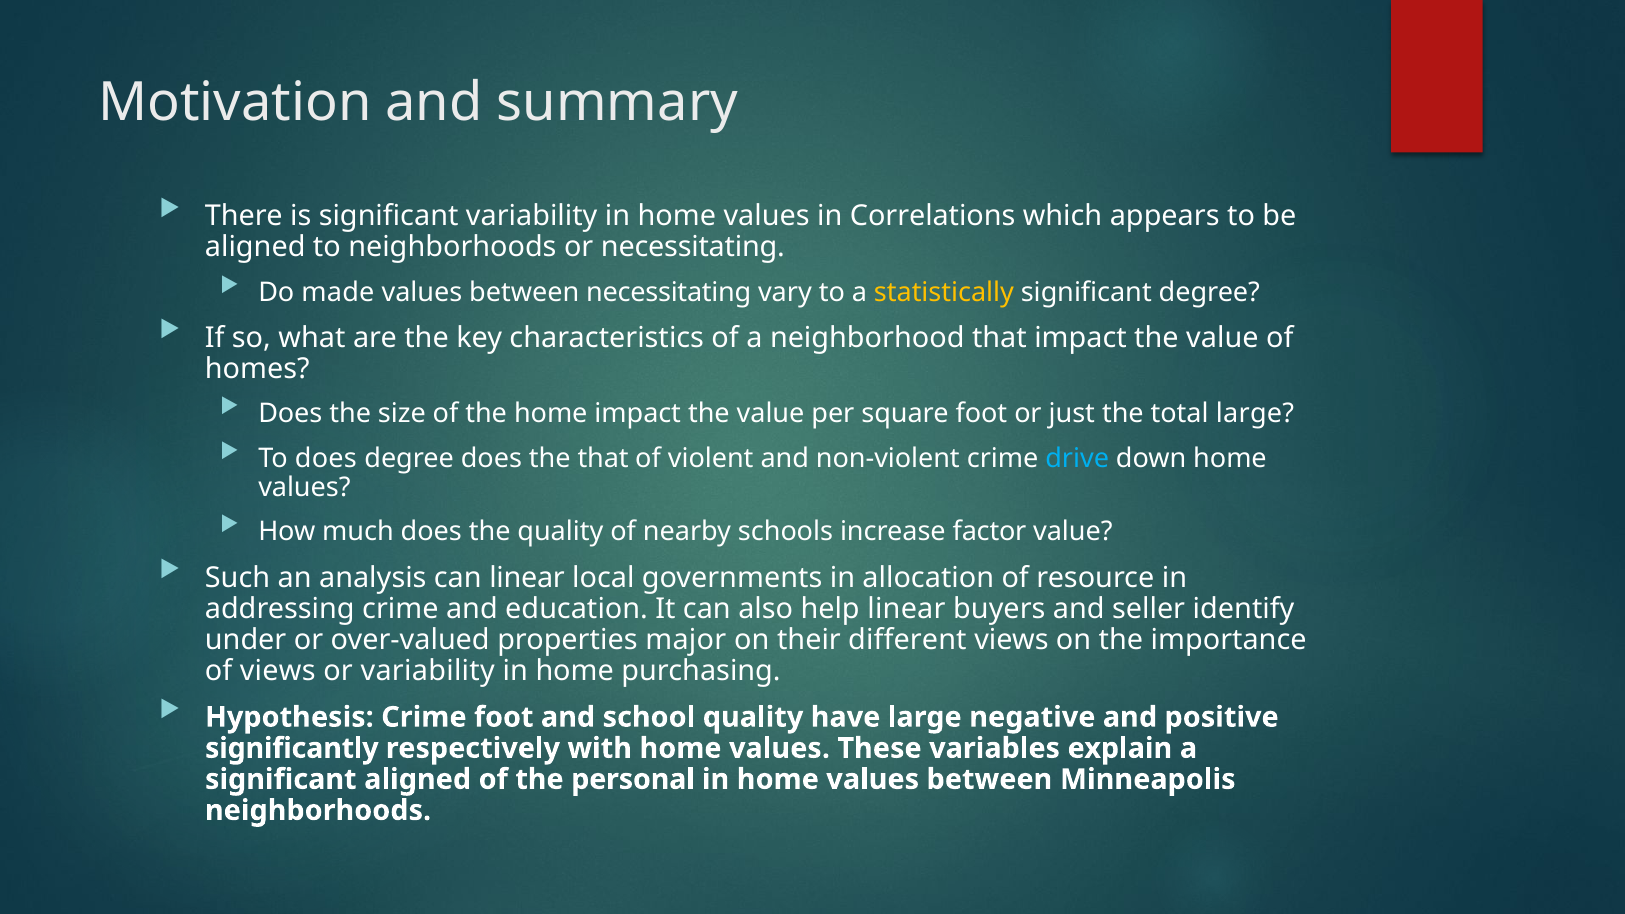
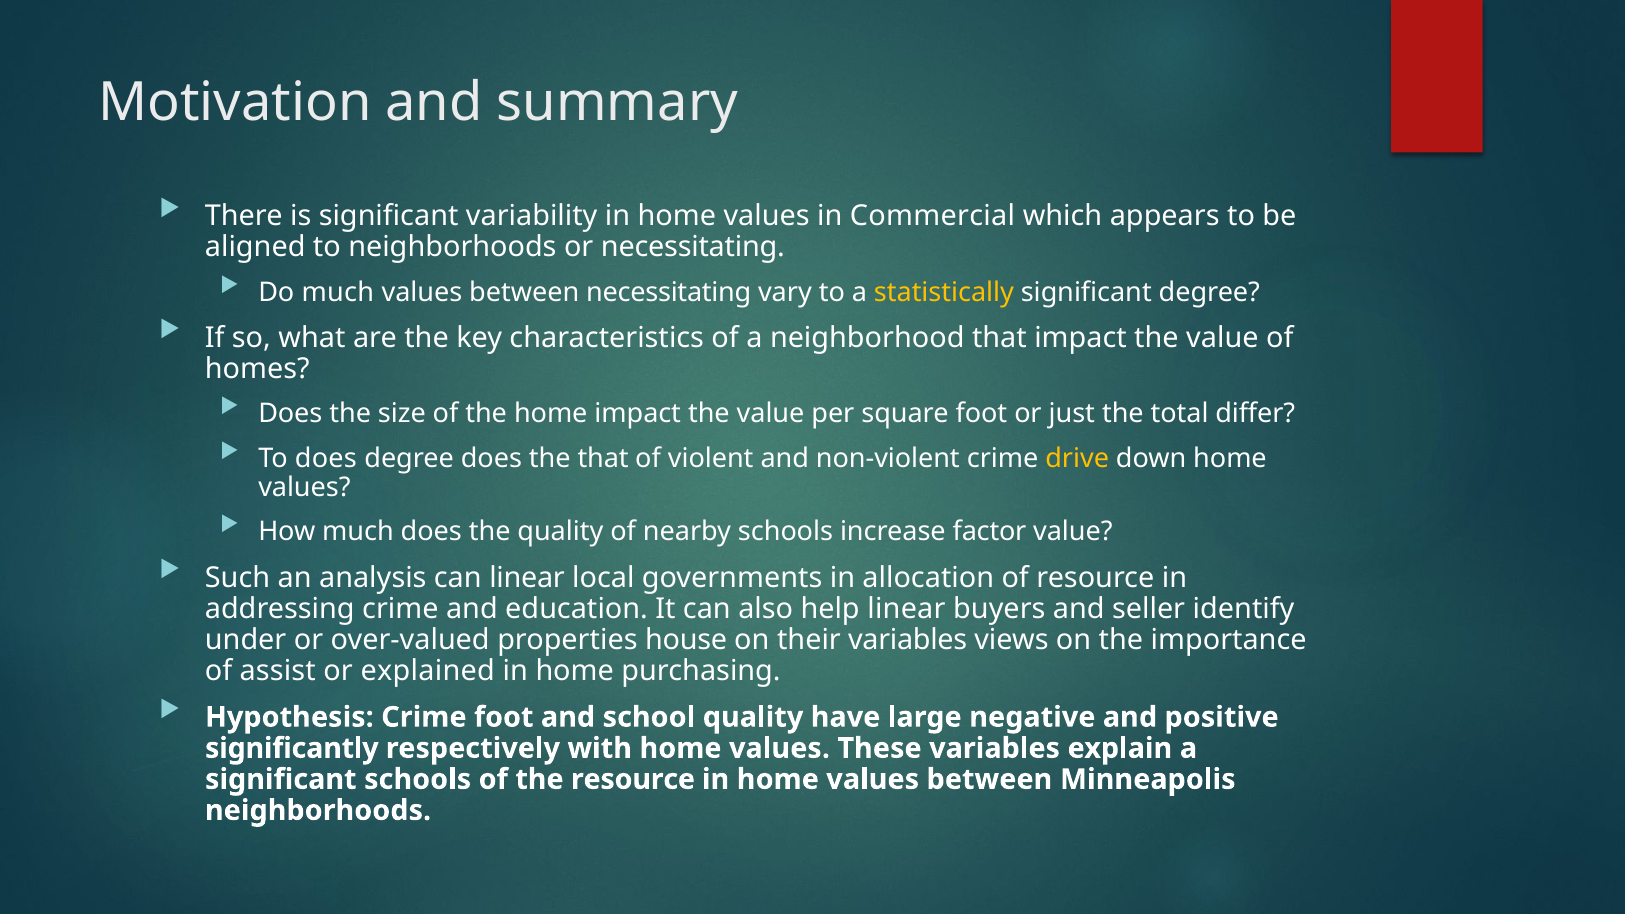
Correlations: Correlations -> Commercial (932, 216)
Do made: made -> much (338, 292)
total large: large -> differ (1255, 414)
drive colour: light blue -> yellow (1077, 458)
major: major -> house (686, 640)
their different: different -> variables (908, 640)
of views: views -> assist (278, 671)
or variability: variability -> explained (428, 671)
significant aligned: aligned -> schools (418, 779)
the personal: personal -> resource (633, 779)
